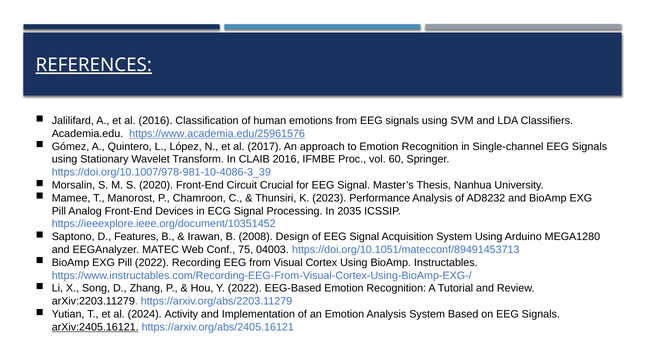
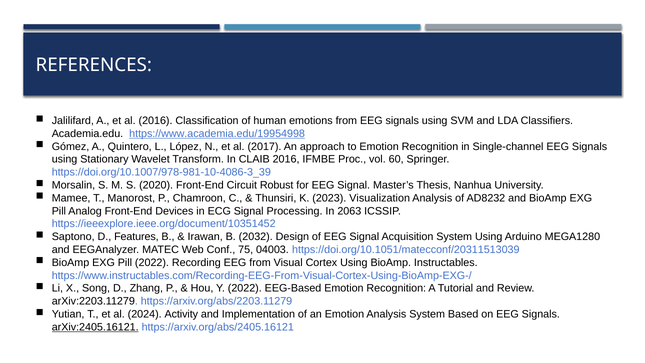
REFERENCES underline: present -> none (94, 65)
https://www.academia.edu/25961576: https://www.academia.edu/25961576 -> https://www.academia.edu/19954998 (217, 134)
Crucial: Crucial -> Robust (277, 185)
Performance: Performance -> Visualization (380, 198)
2035: 2035 -> 2063 (349, 211)
2008: 2008 -> 2032 (256, 237)
https://doi.org/10.1051/matecconf/89491453713: https://doi.org/10.1051/matecconf/89491453713 -> https://doi.org/10.1051/matecconf/20311513039 (406, 250)
